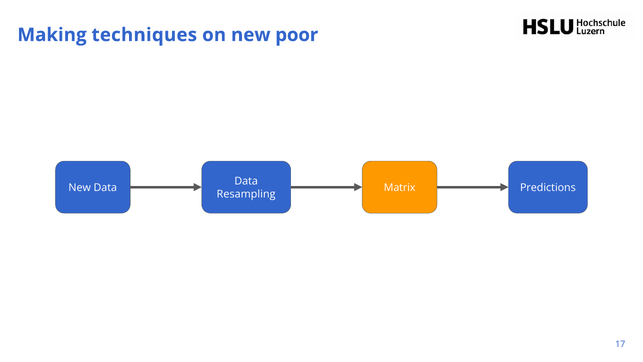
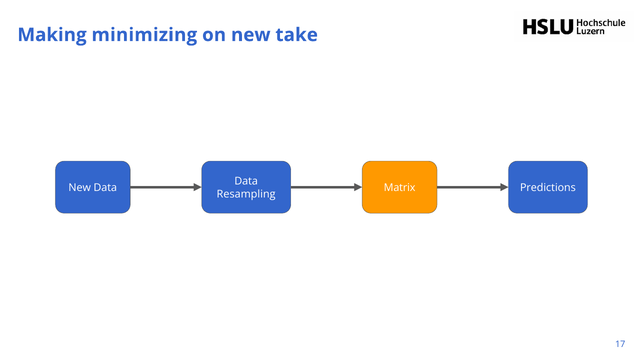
techniques: techniques -> minimizing (144, 35)
poor: poor -> take (297, 35)
